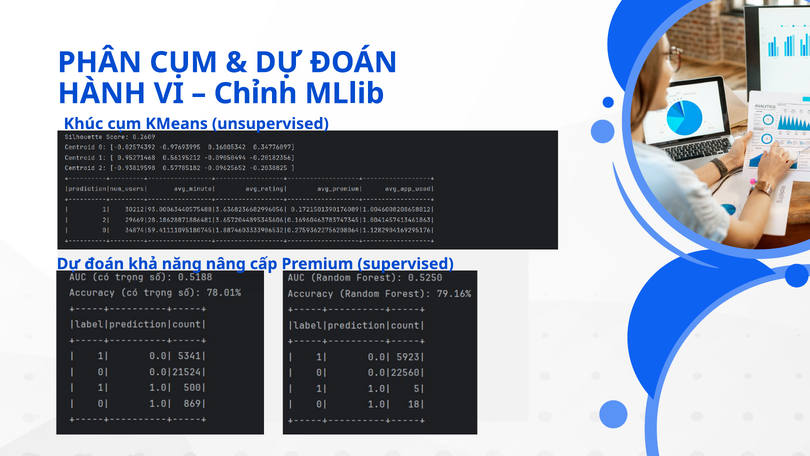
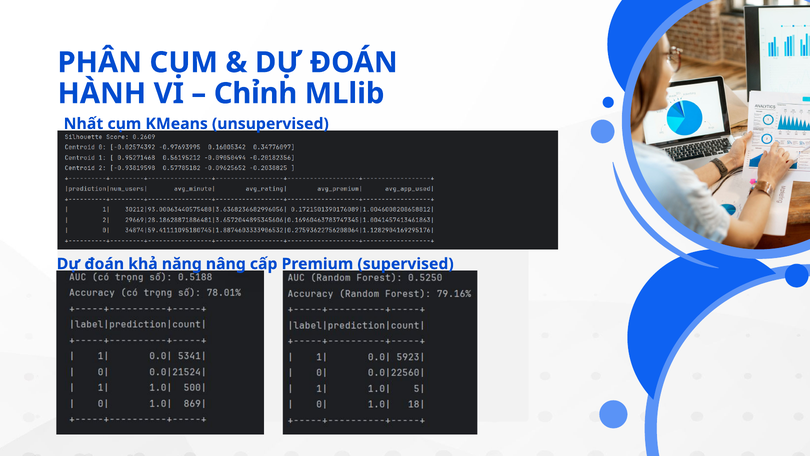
Khúc: Khúc -> Nhất (83, 124)
